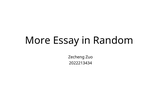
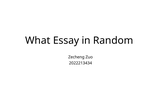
More: More -> What (38, 40)
